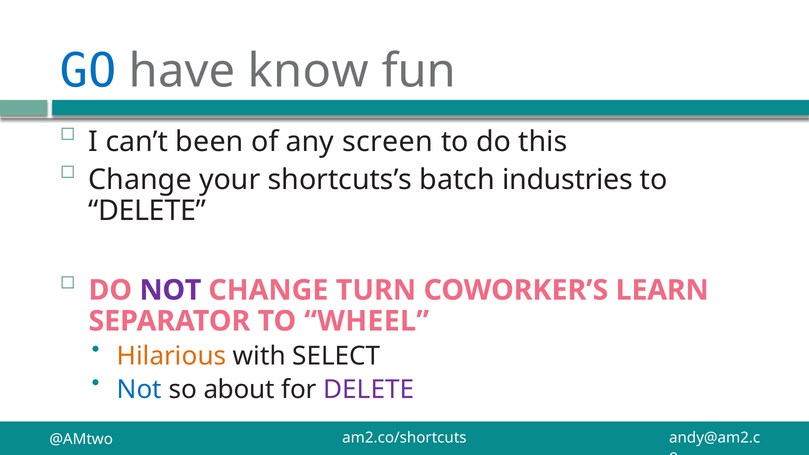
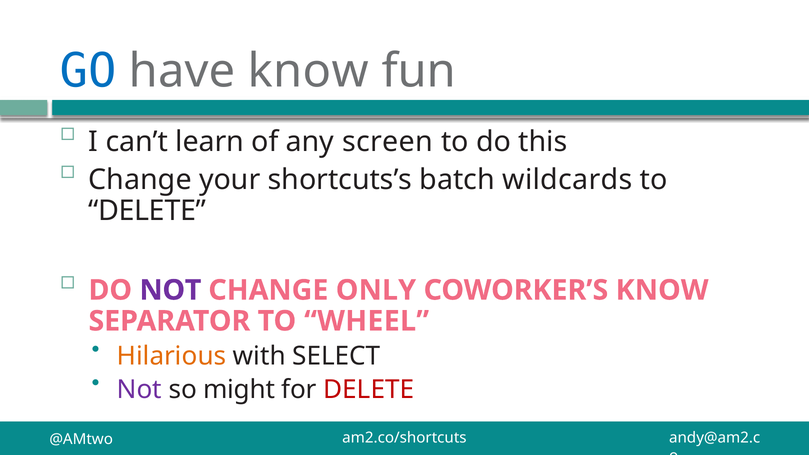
been: been -> learn (210, 142)
industries: industries -> wildcards (567, 180)
TURN: TURN -> ONLY (376, 290)
COWORKER’S LEARN: LEARN -> KNOW (662, 290)
Not colour: blue -> purple (139, 390)
about: about -> might (239, 390)
DELETE colour: purple -> red (369, 390)
